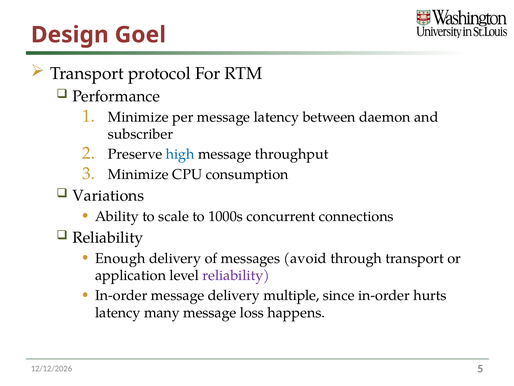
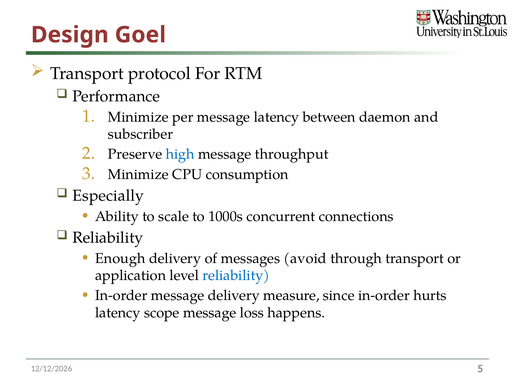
Variations: Variations -> Especially (108, 195)
reliability colour: purple -> blue (236, 275)
multiple: multiple -> measure (291, 295)
many: many -> scope (162, 312)
